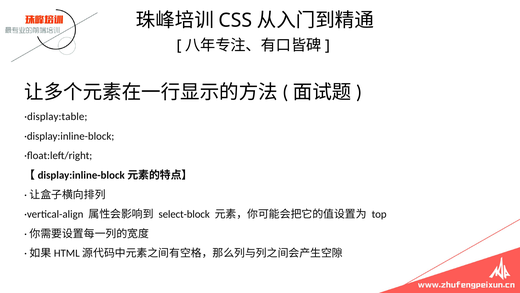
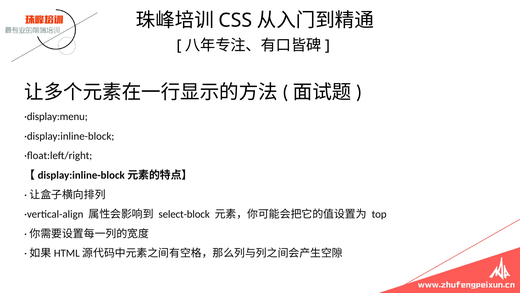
·display:table: ·display:table -> ·display:menu (56, 116)
